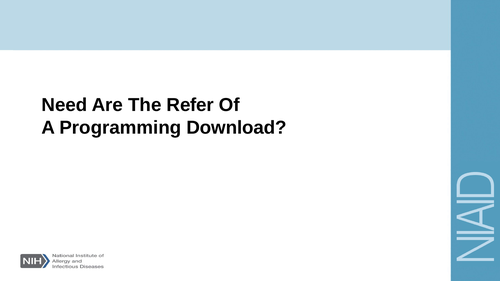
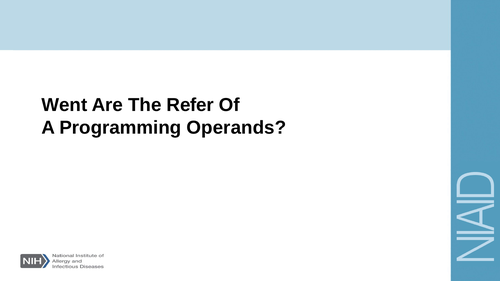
Need: Need -> Went (64, 105)
Download: Download -> Operands (236, 128)
